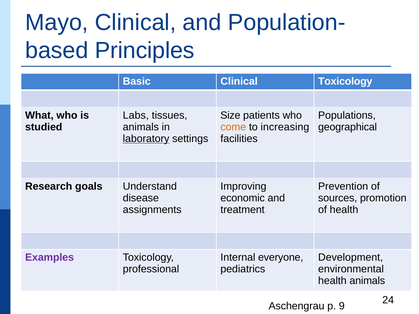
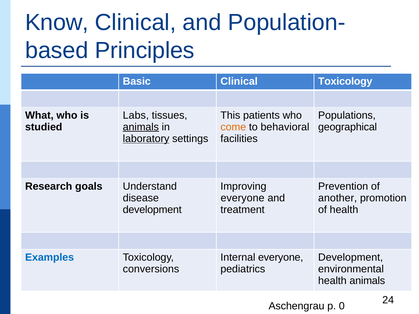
Mayo: Mayo -> Know (57, 23)
Size: Size -> This (230, 115)
animals underline: none -> present (141, 127)
increasing: increasing -> behavioral (285, 127)
economic: economic -> everyone (243, 198)
sources: sources -> another (338, 198)
assignments: assignments -> development (152, 210)
Examples colour: purple -> blue (50, 258)
professional: professional -> conversions (151, 269)
9: 9 -> 0 (342, 306)
